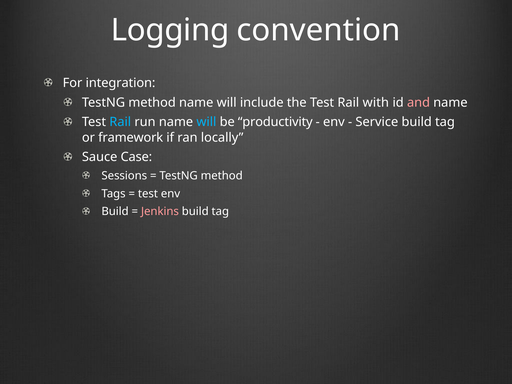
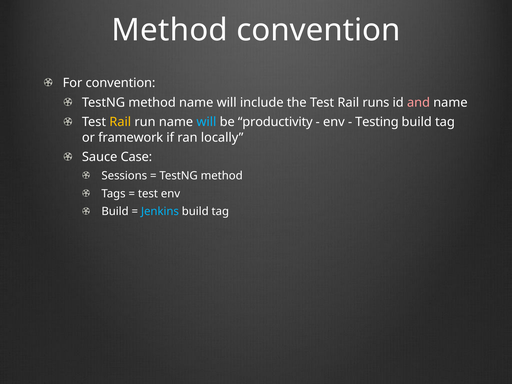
Logging: Logging -> Method (170, 30)
For integration: integration -> convention (121, 83)
with: with -> runs (376, 102)
Rail colour: light blue -> yellow (120, 122)
Service: Service -> Testing (377, 122)
Jenkins colour: pink -> light blue (160, 212)
